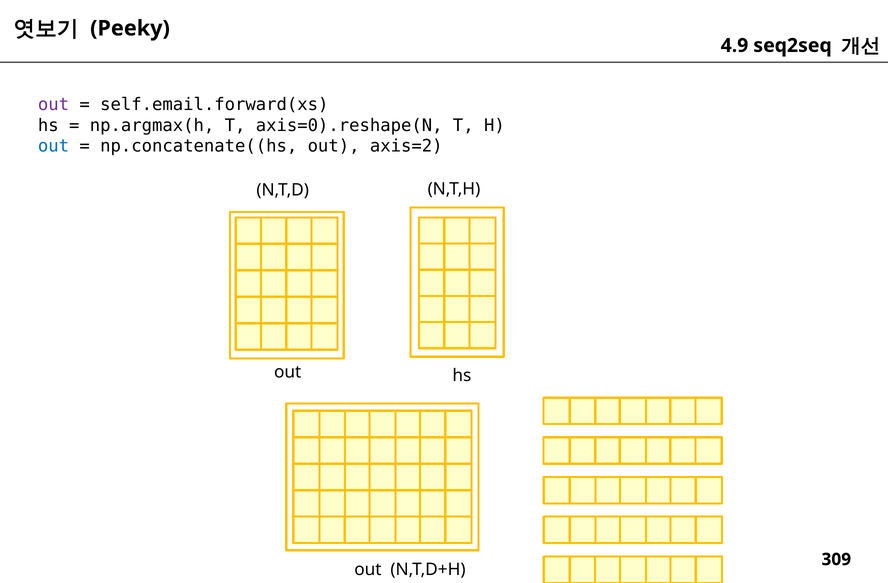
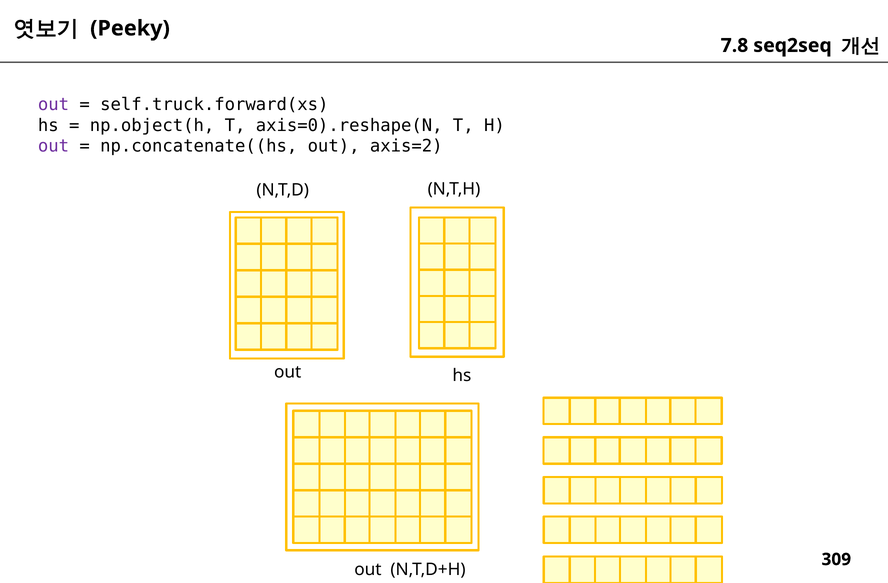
4.9: 4.9 -> 7.8 (734, 46)
self.email.forward(xs: self.email.forward(xs -> self.truck.forward(xs (214, 105)
np.argmax(h: np.argmax(h -> np.object(h (152, 125)
out colour: blue -> purple (54, 146)
